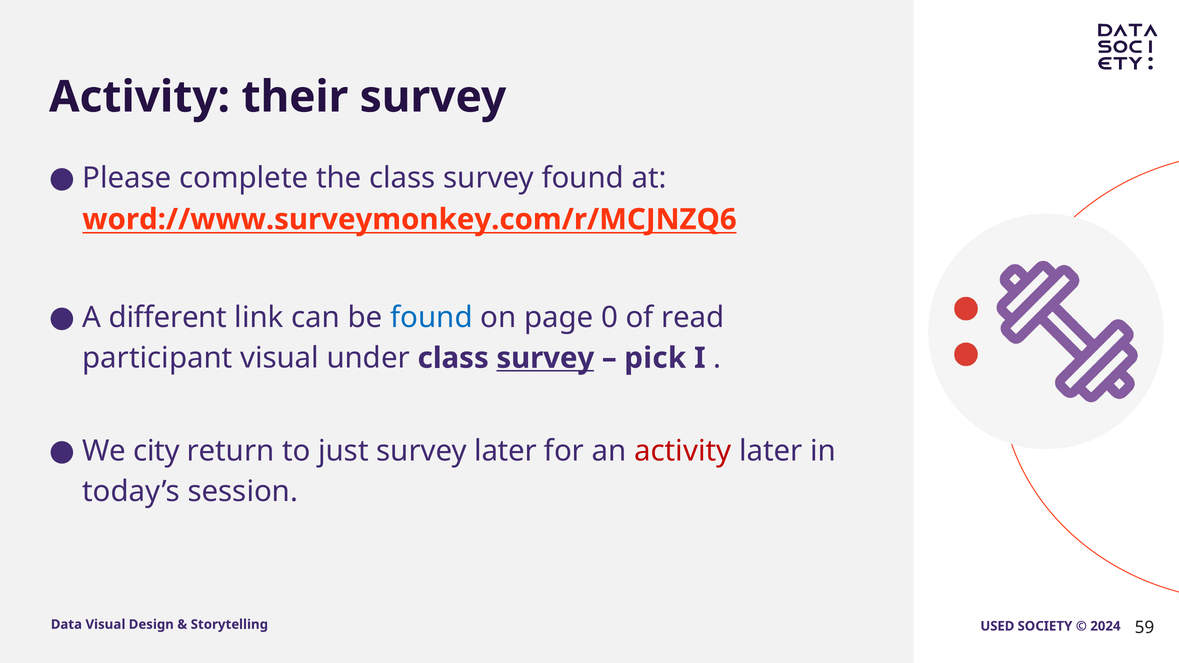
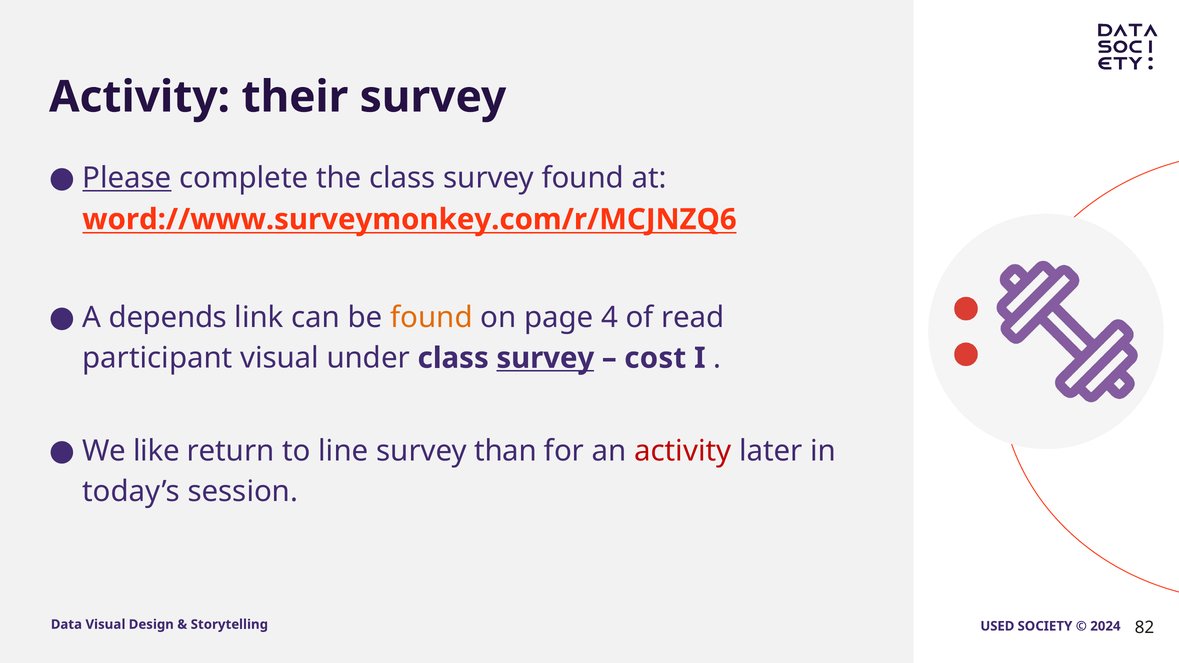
Please underline: none -> present (127, 178)
different: different -> depends (168, 317)
found colour: blue -> orange (431, 317)
0: 0 -> 4 (610, 317)
pick: pick -> cost (655, 358)
city: city -> like (156, 451)
just: just -> line (343, 451)
survey later: later -> than (506, 451)
59: 59 -> 82 (1144, 628)
